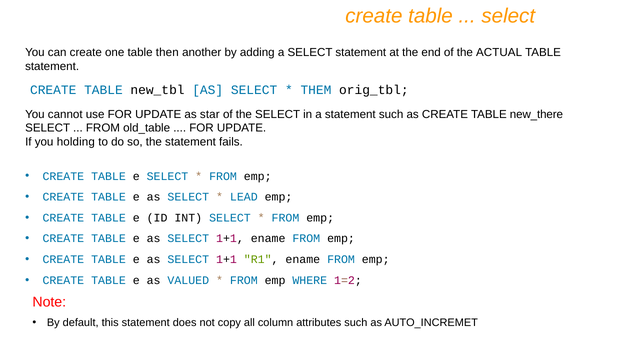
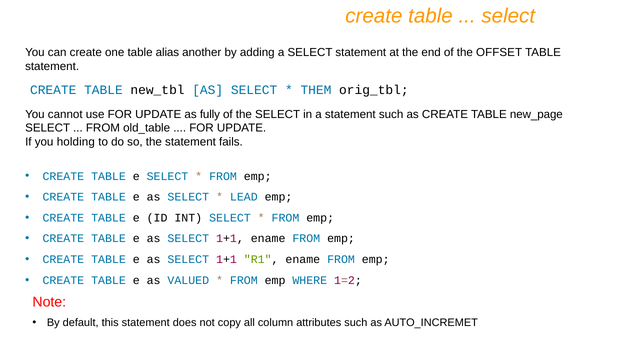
then: then -> alias (167, 52)
ACTUAL: ACTUAL -> OFFSET (499, 52)
star: star -> fully (210, 114)
new_there: new_there -> new_page (536, 114)
